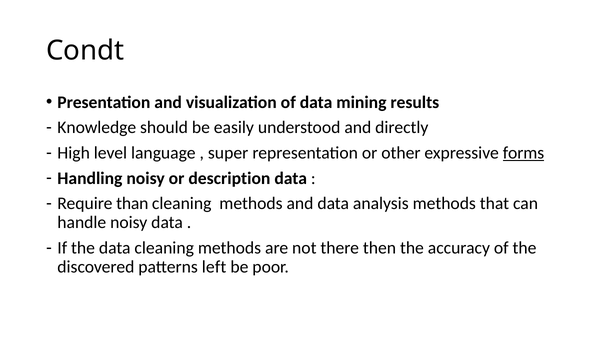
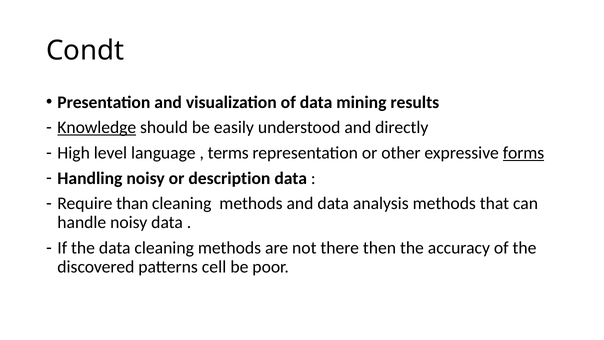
Knowledge underline: none -> present (97, 127)
super: super -> terms (228, 153)
left: left -> cell (214, 267)
